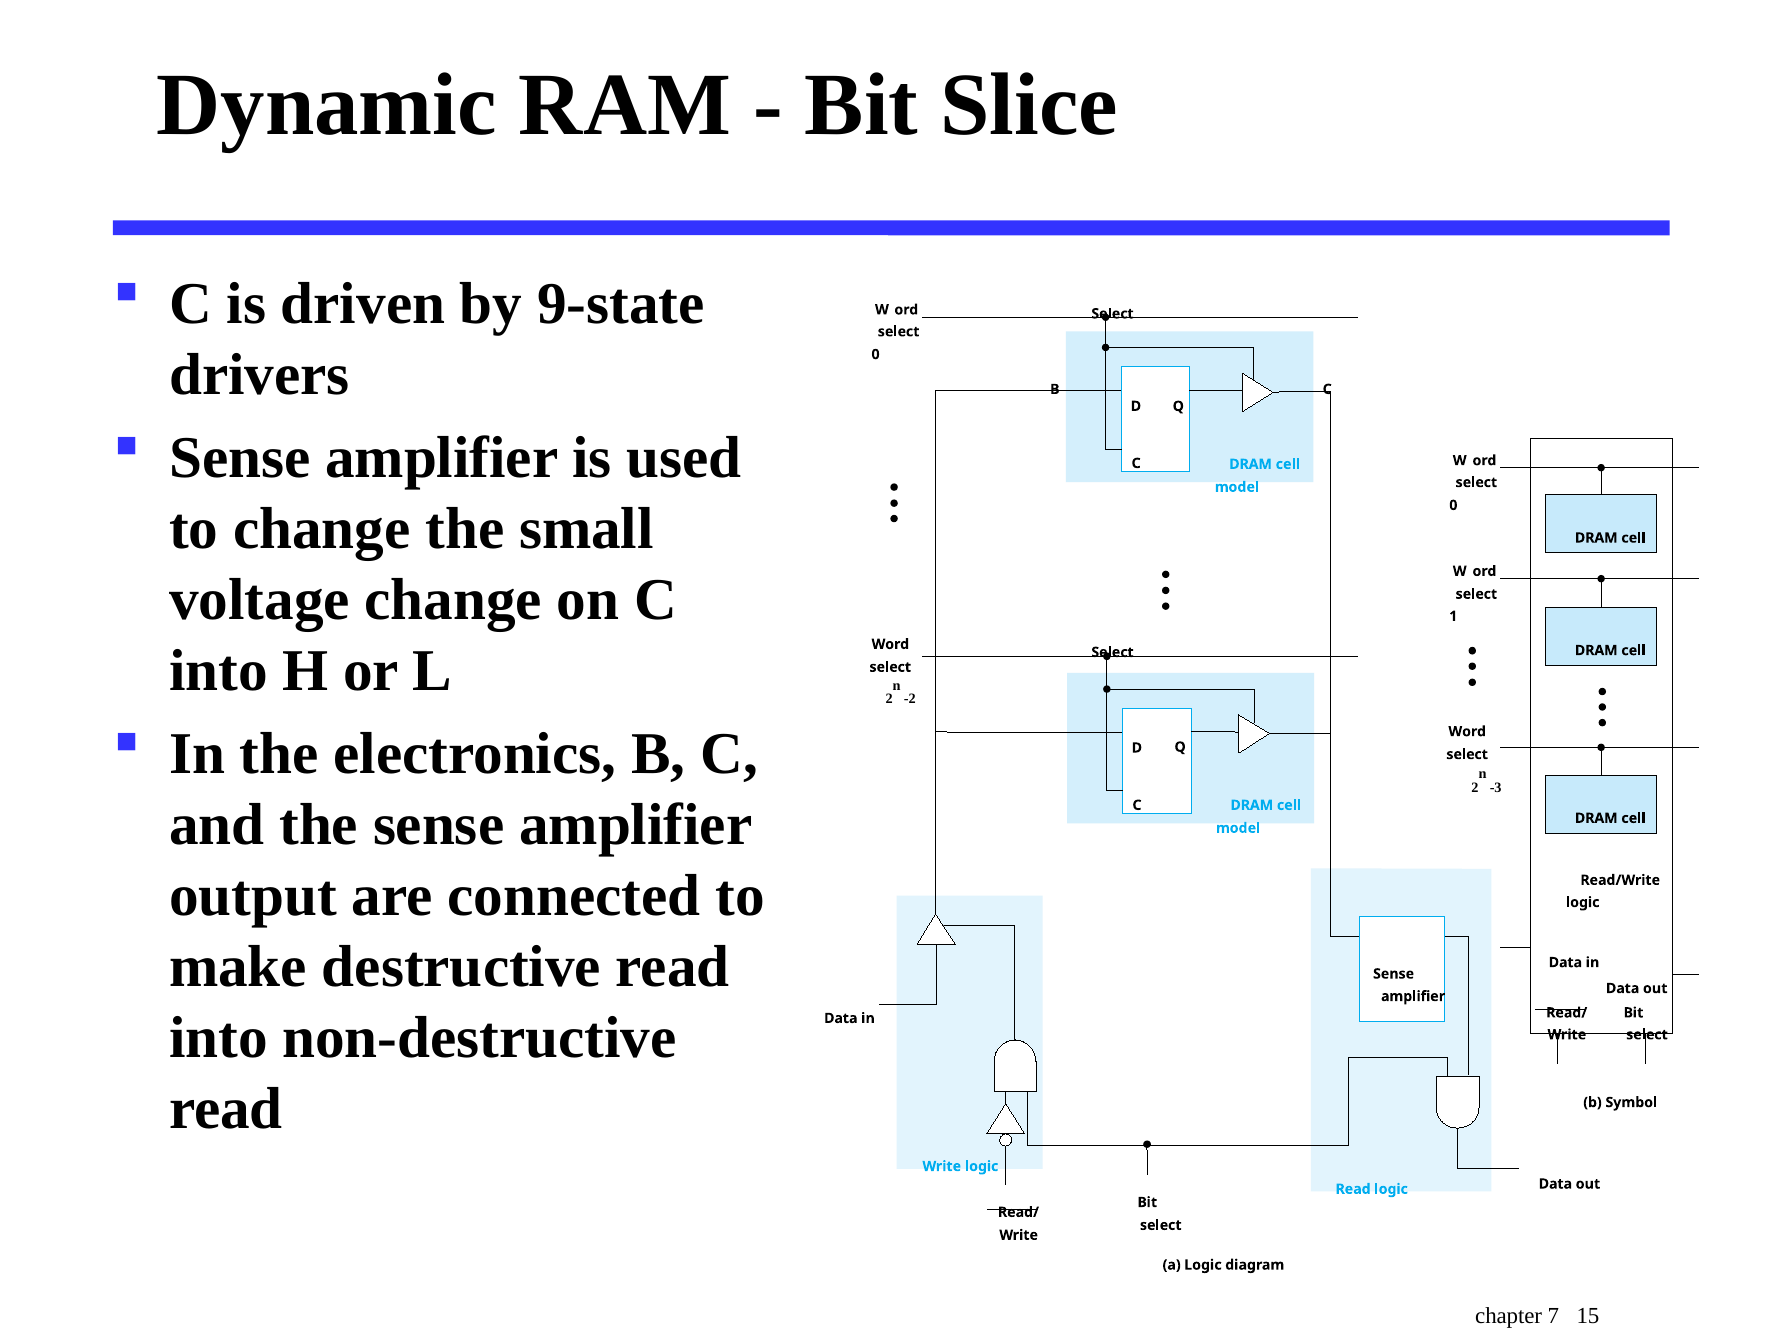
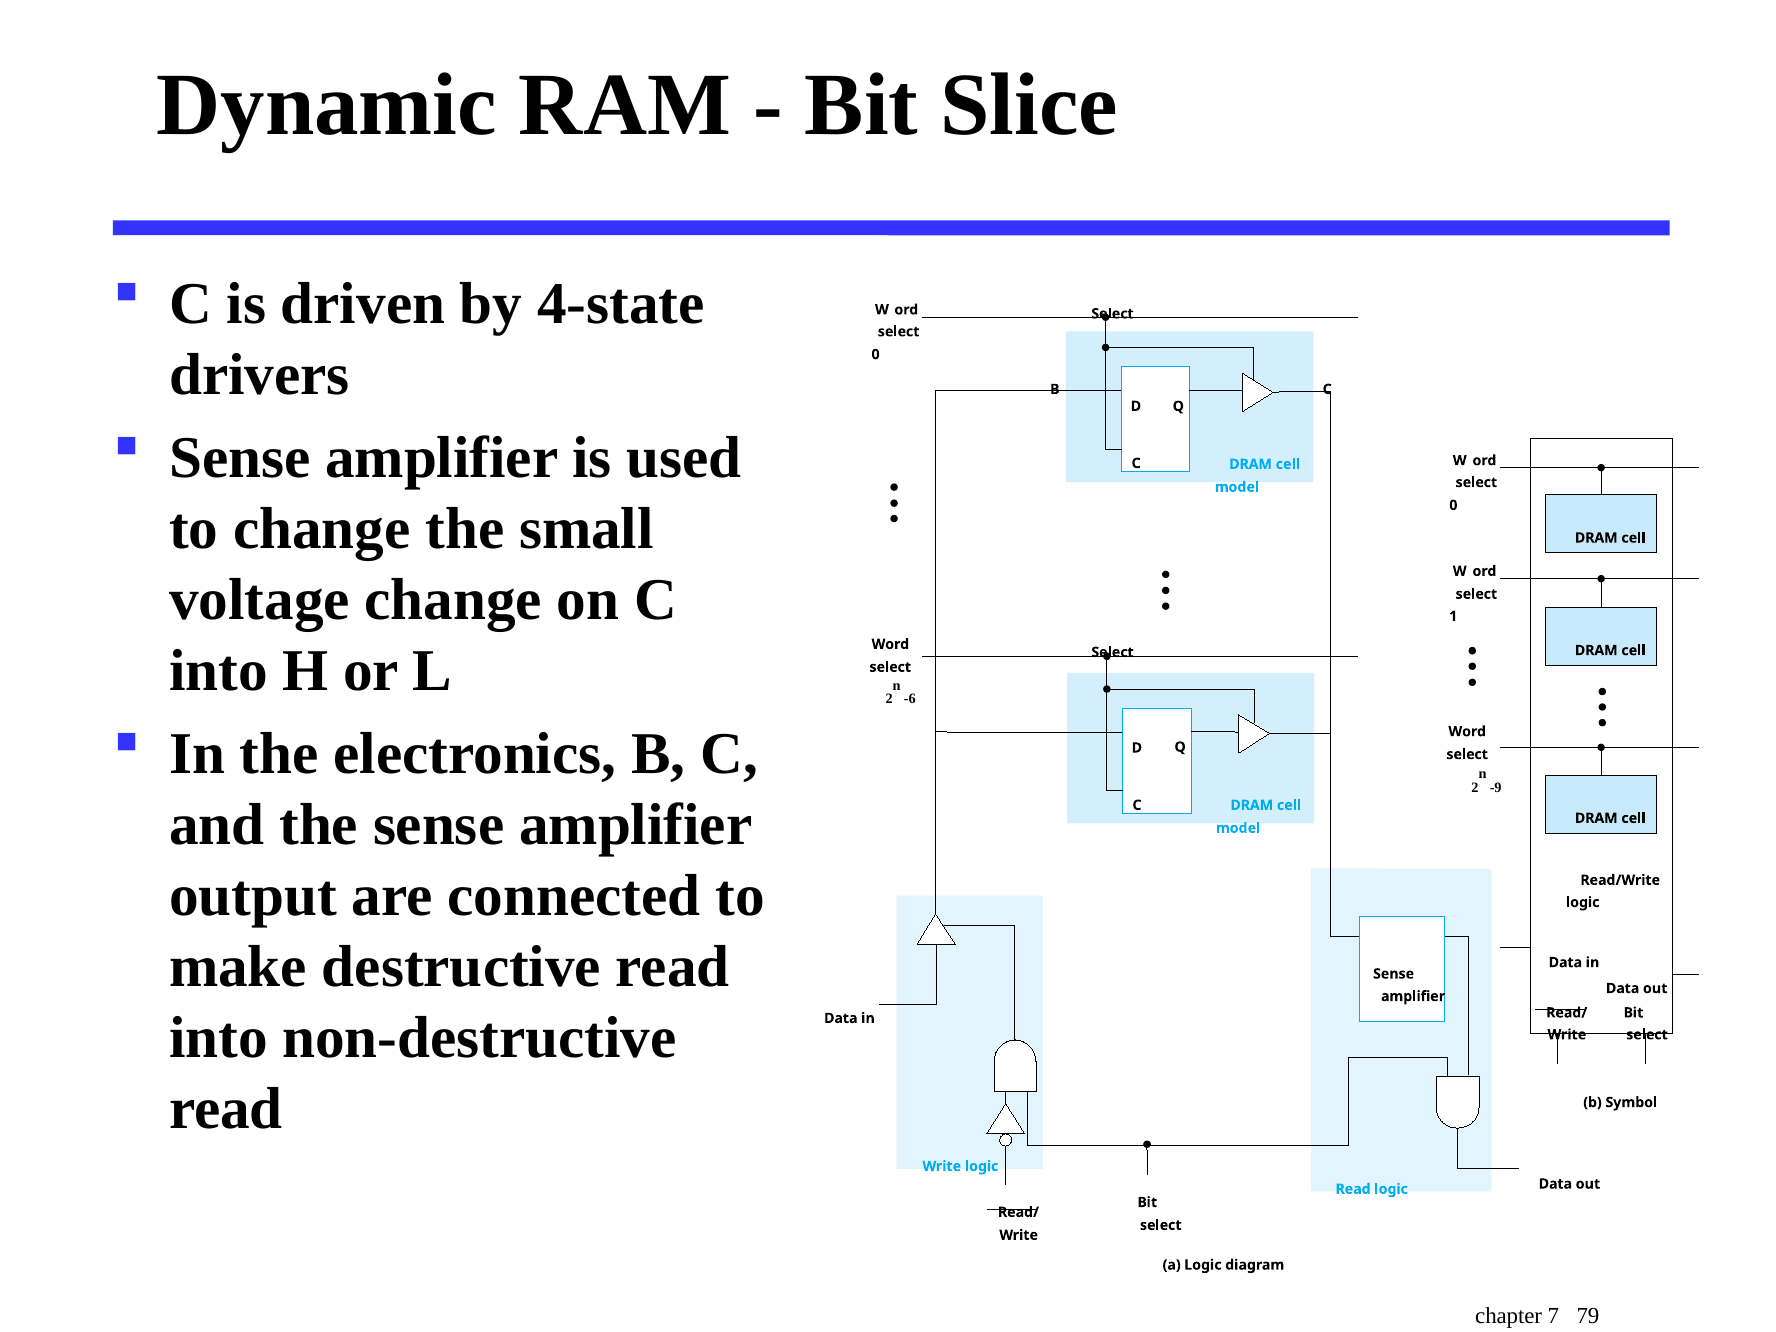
9-state: 9-state -> 4-state (621, 304)
-2: -2 -> -6 (910, 699)
-3: -3 -> -9 (1496, 788)
15: 15 -> 79 (1588, 1316)
